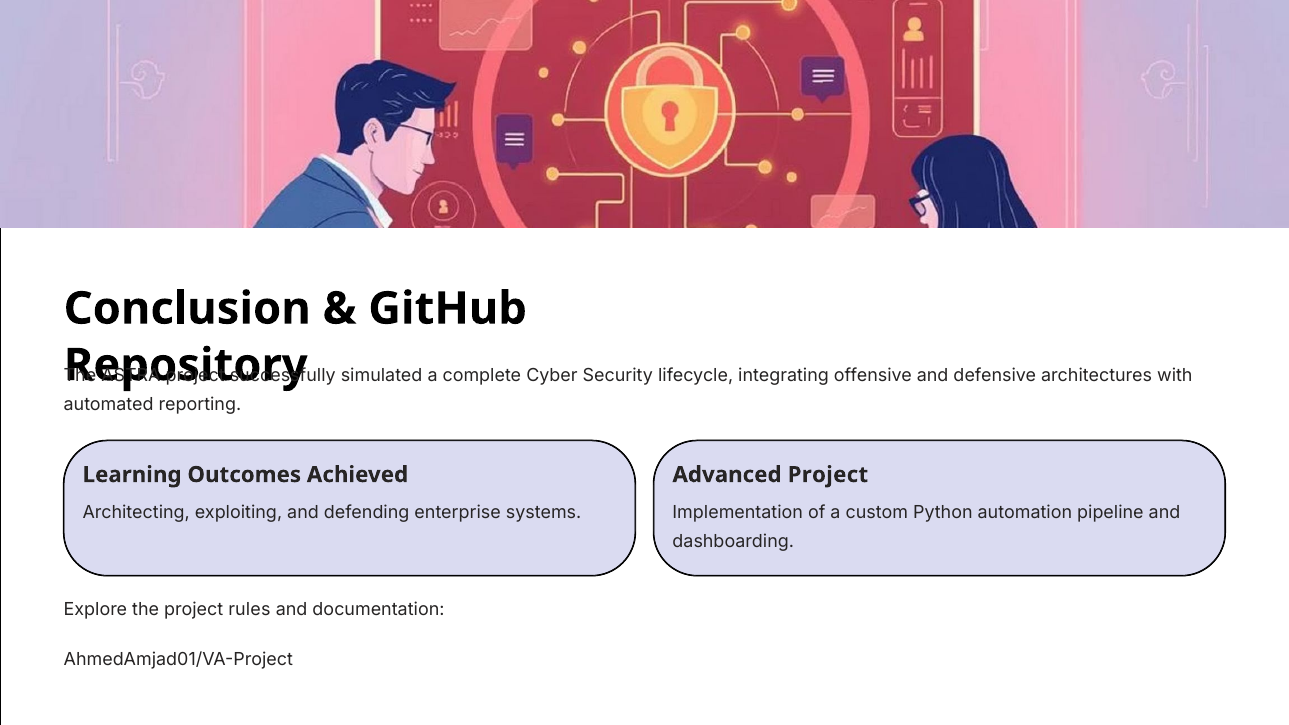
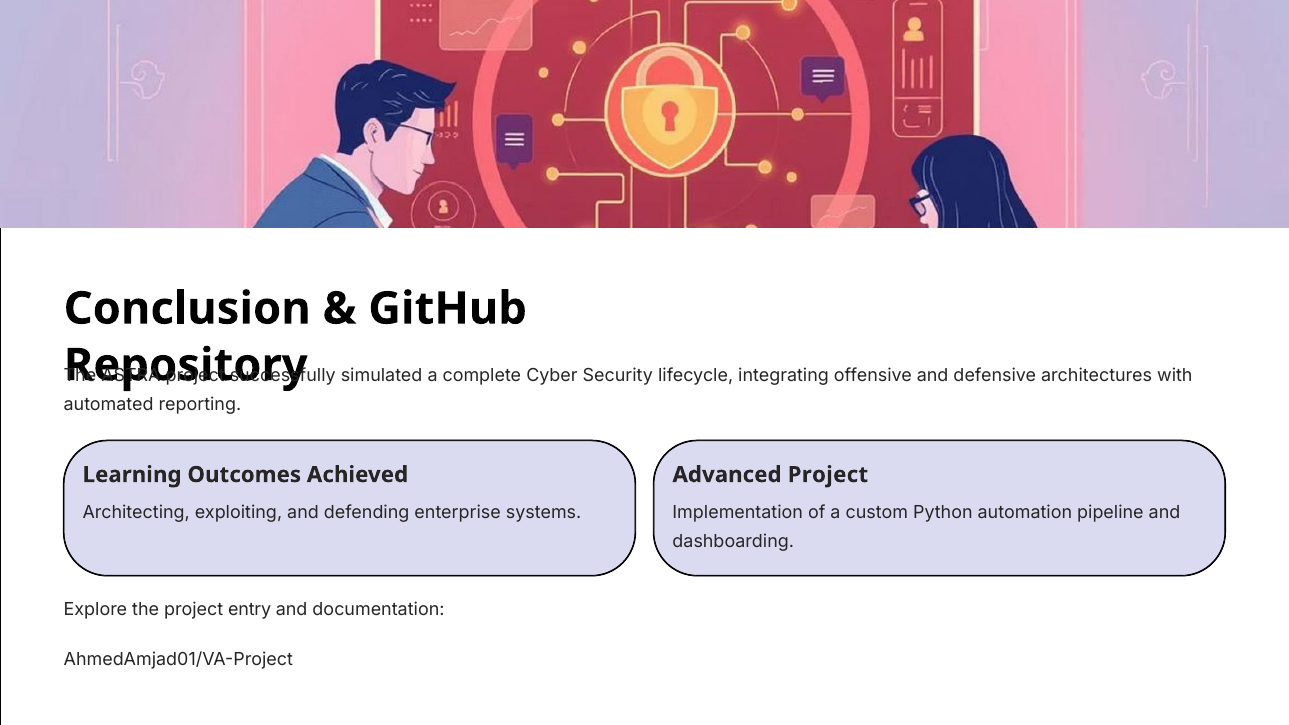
rules: rules -> entry (250, 610)
